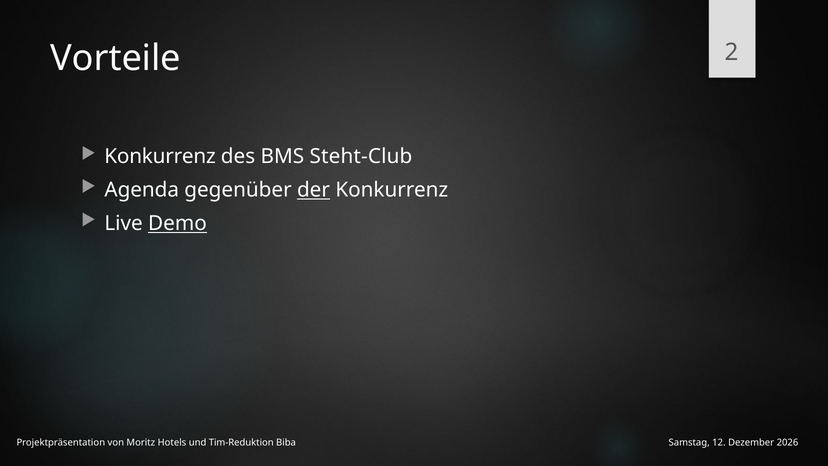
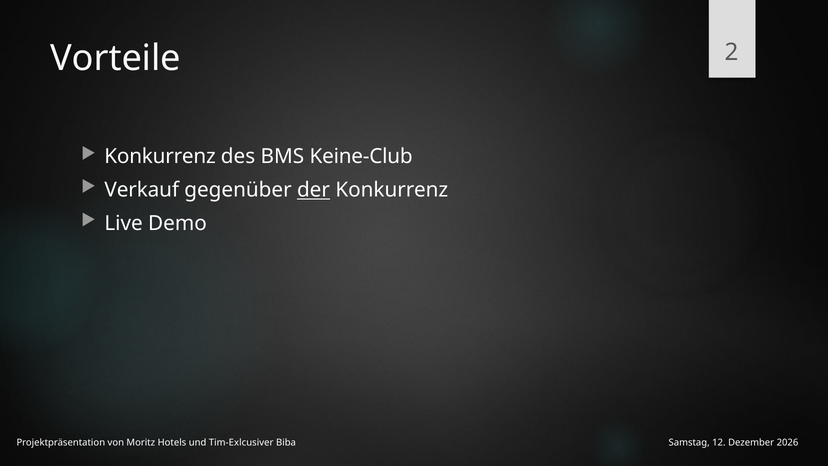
Steht-Club: Steht-Club -> Keine-Club (361, 156)
Agenda: Agenda -> Verkauf (142, 190)
Demo underline: present -> none (177, 223)
Tim-Reduktion: Tim-Reduktion -> Tim-Exlcusiver (241, 443)
